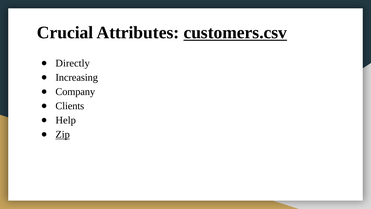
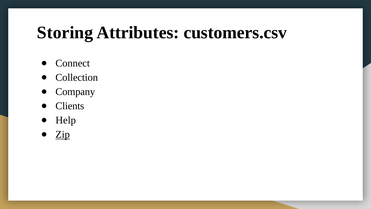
Crucial: Crucial -> Storing (65, 33)
customers.csv underline: present -> none (235, 33)
Directly: Directly -> Connect (73, 63)
Increasing: Increasing -> Collection (77, 77)
